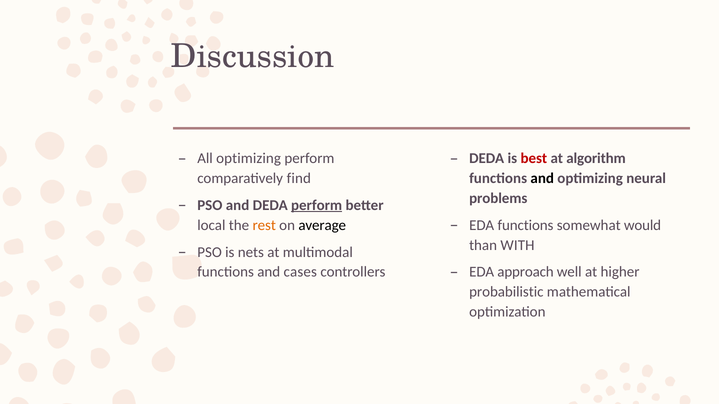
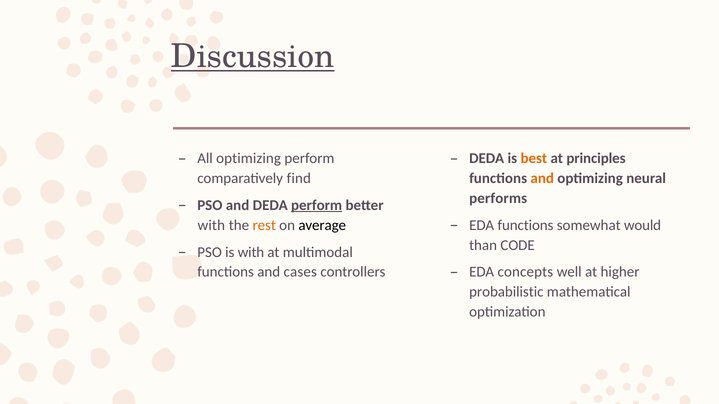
Discussion underline: none -> present (253, 57)
best colour: red -> orange (534, 159)
algorithm: algorithm -> principles (596, 159)
and colour: black -> orange (542, 179)
problems: problems -> performs (498, 198)
local: local -> with (211, 225)
WITH: WITH -> CODE (518, 245)
is nets: nets -> with (251, 252)
approach: approach -> concepts (525, 272)
